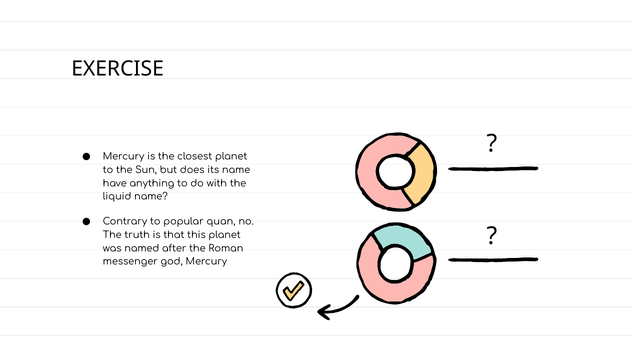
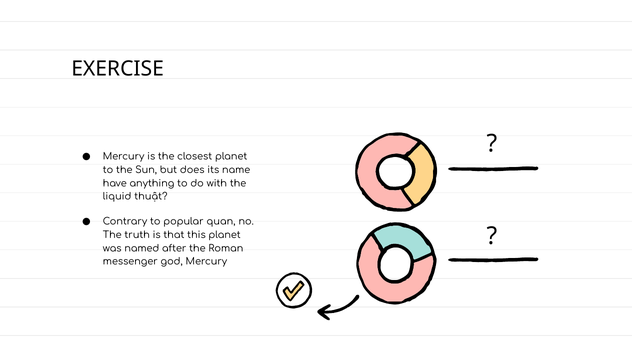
liquid name: name -> thuật (151, 196)
